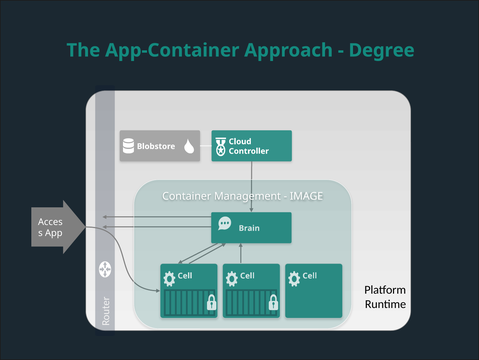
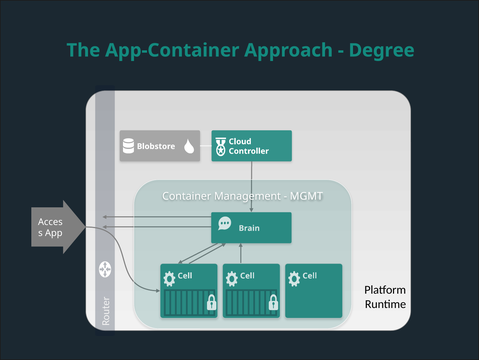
IMAGE: IMAGE -> MGMT (306, 196)
